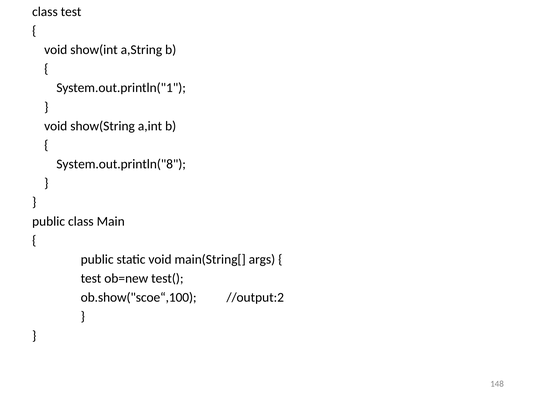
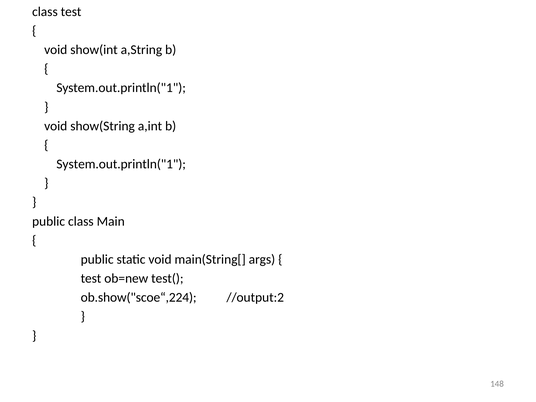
System.out.println("8: System.out.println("8 -> System.out.println("1 (121, 164)
ob.show("scoe“,100: ob.show("scoe“,100 -> ob.show("scoe“,224 (139, 297)
